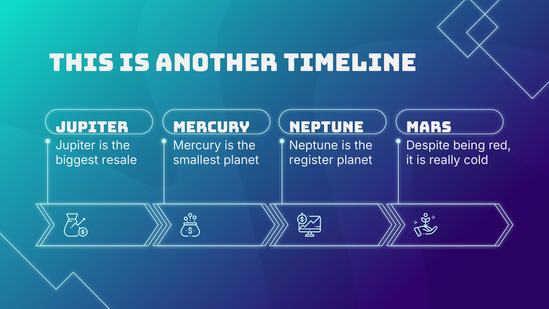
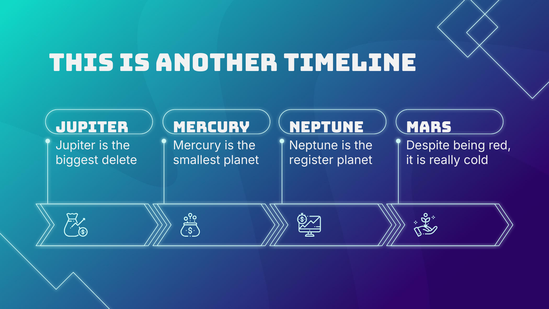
resale: resale -> delete (119, 160)
